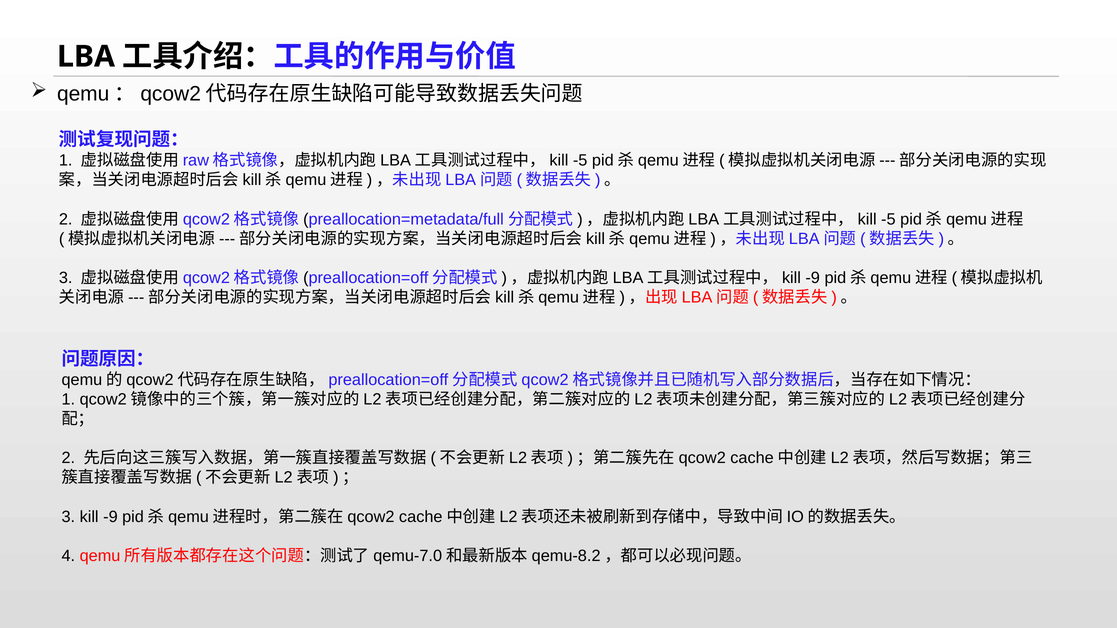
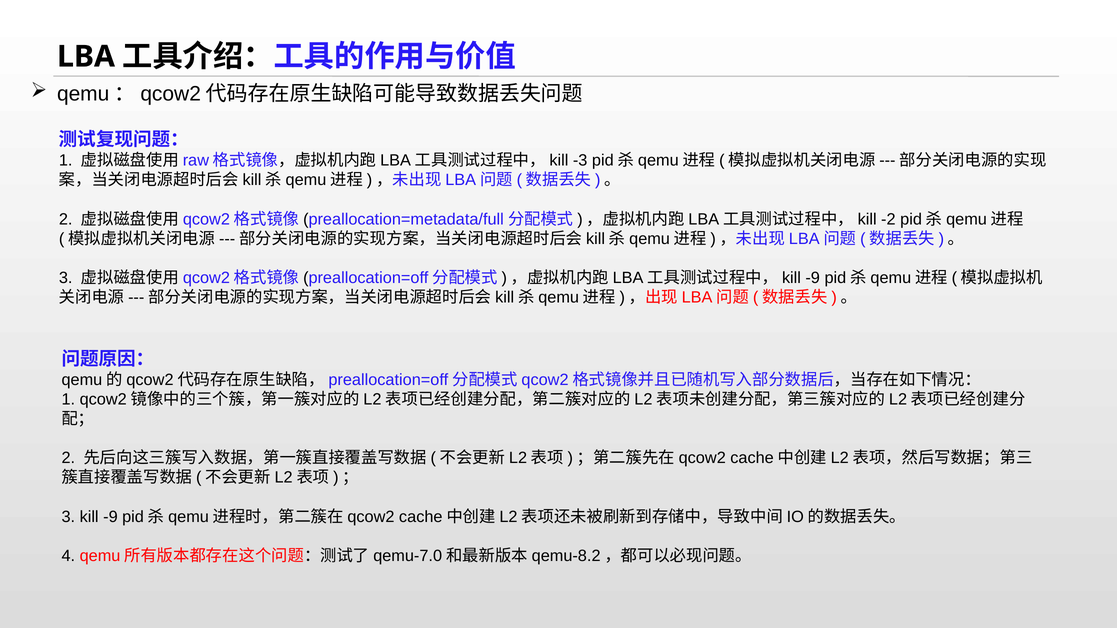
-5: -5 -> -3 (580, 161)
-5: -5 -> -2 (888, 219)
